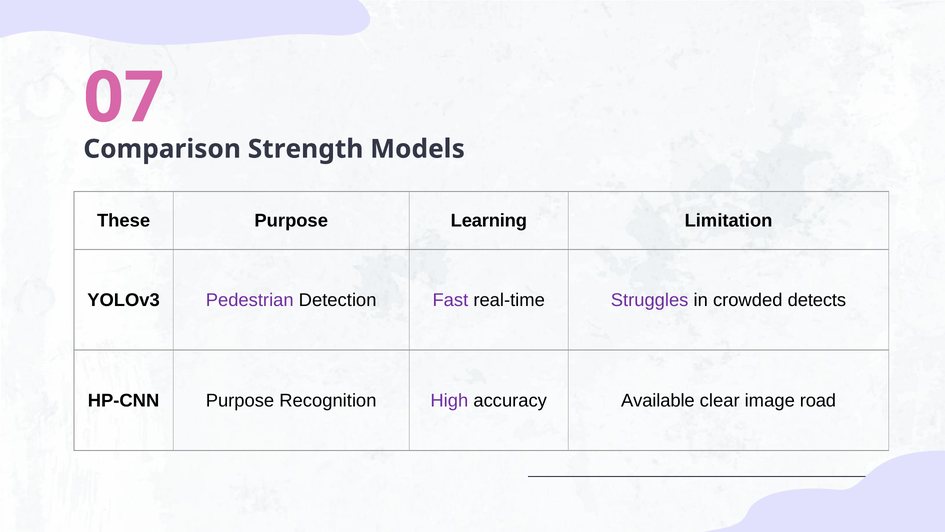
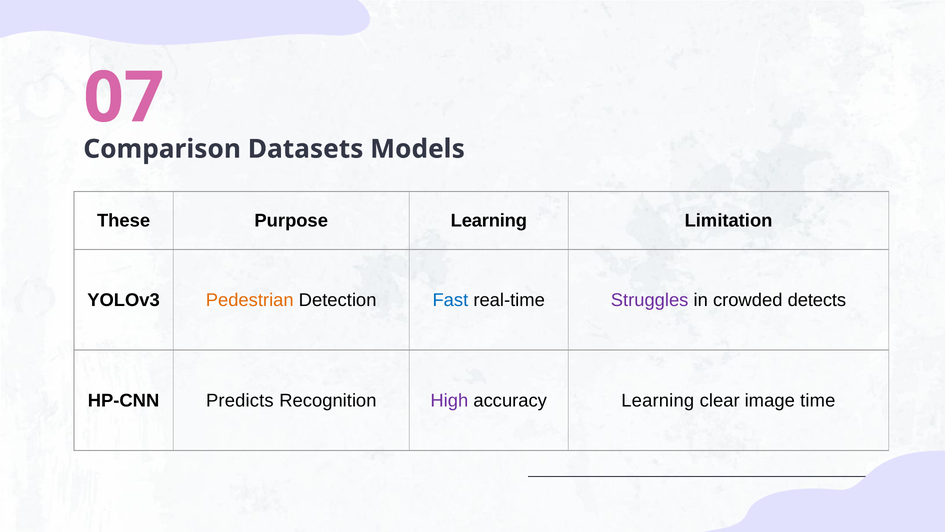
Strength: Strength -> Datasets (306, 149)
Pedestrian colour: purple -> orange (250, 300)
Fast colour: purple -> blue (450, 300)
HP-CNN Purpose: Purpose -> Predicts (240, 400)
accuracy Available: Available -> Learning (658, 400)
road: road -> time (818, 400)
